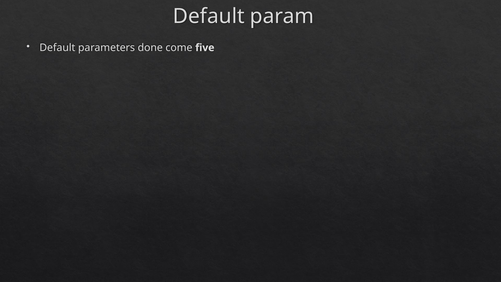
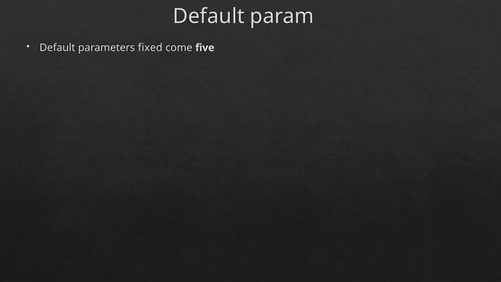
done: done -> fixed (150, 48)
